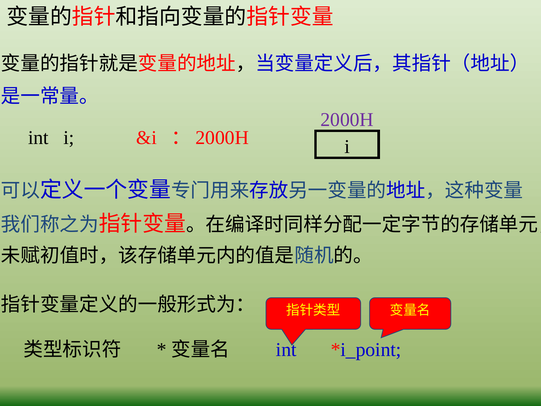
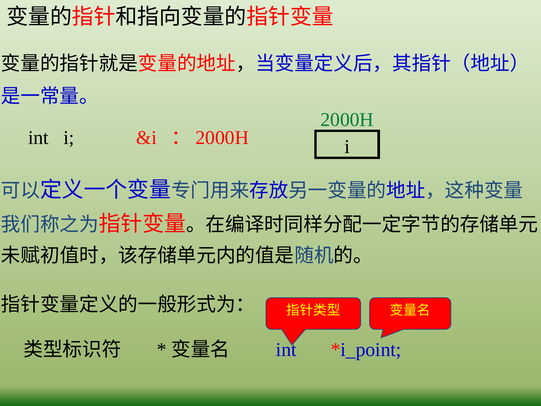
2000H colour: purple -> green (347, 120)
